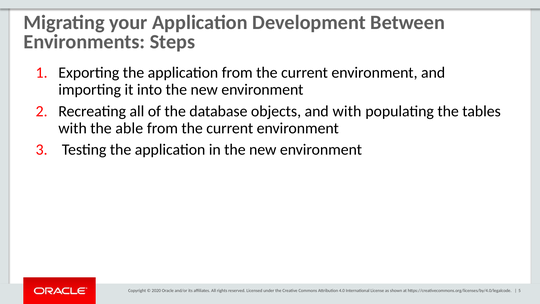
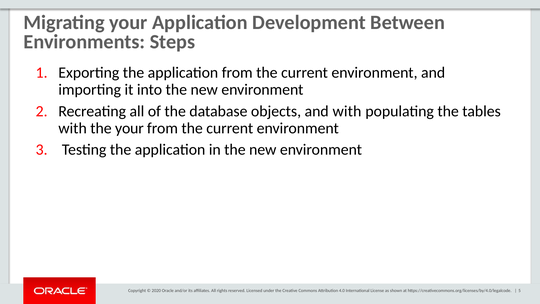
the able: able -> your (129, 128)
